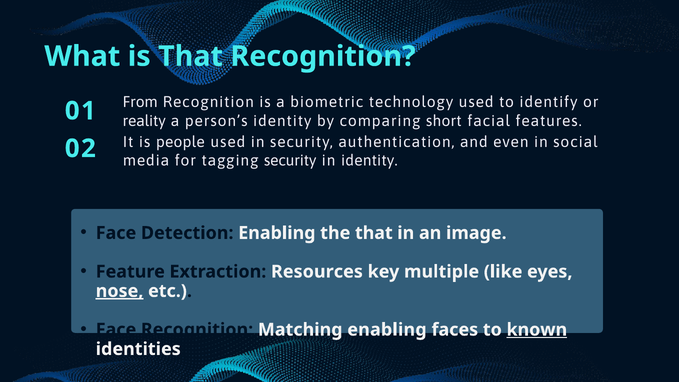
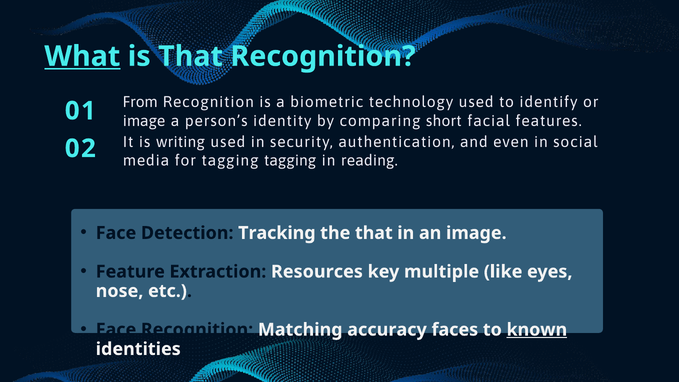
What underline: none -> present (82, 56)
reality: reality -> image (144, 121)
people: people -> writing (180, 142)
tagging security: security -> tagging (290, 161)
in identity: identity -> reading (369, 161)
Detection Enabling: Enabling -> Tracking (277, 233)
nose underline: present -> none (120, 291)
Matching enabling: enabling -> accuracy (387, 330)
